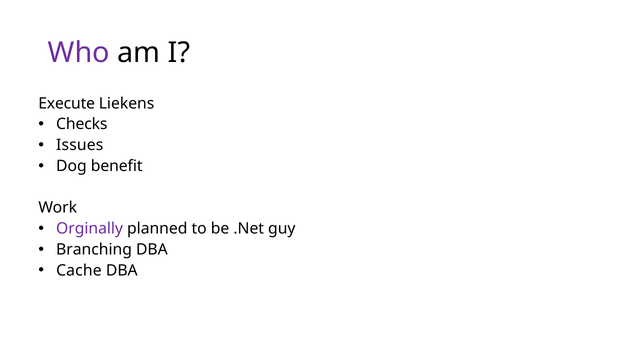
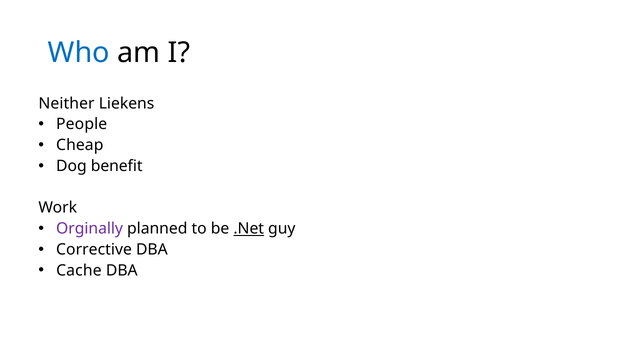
Who colour: purple -> blue (79, 53)
Execute: Execute -> Neither (67, 104)
Checks: Checks -> People (82, 124)
Issues: Issues -> Cheap (80, 145)
.Net underline: none -> present (249, 229)
Branching: Branching -> Corrective (94, 250)
